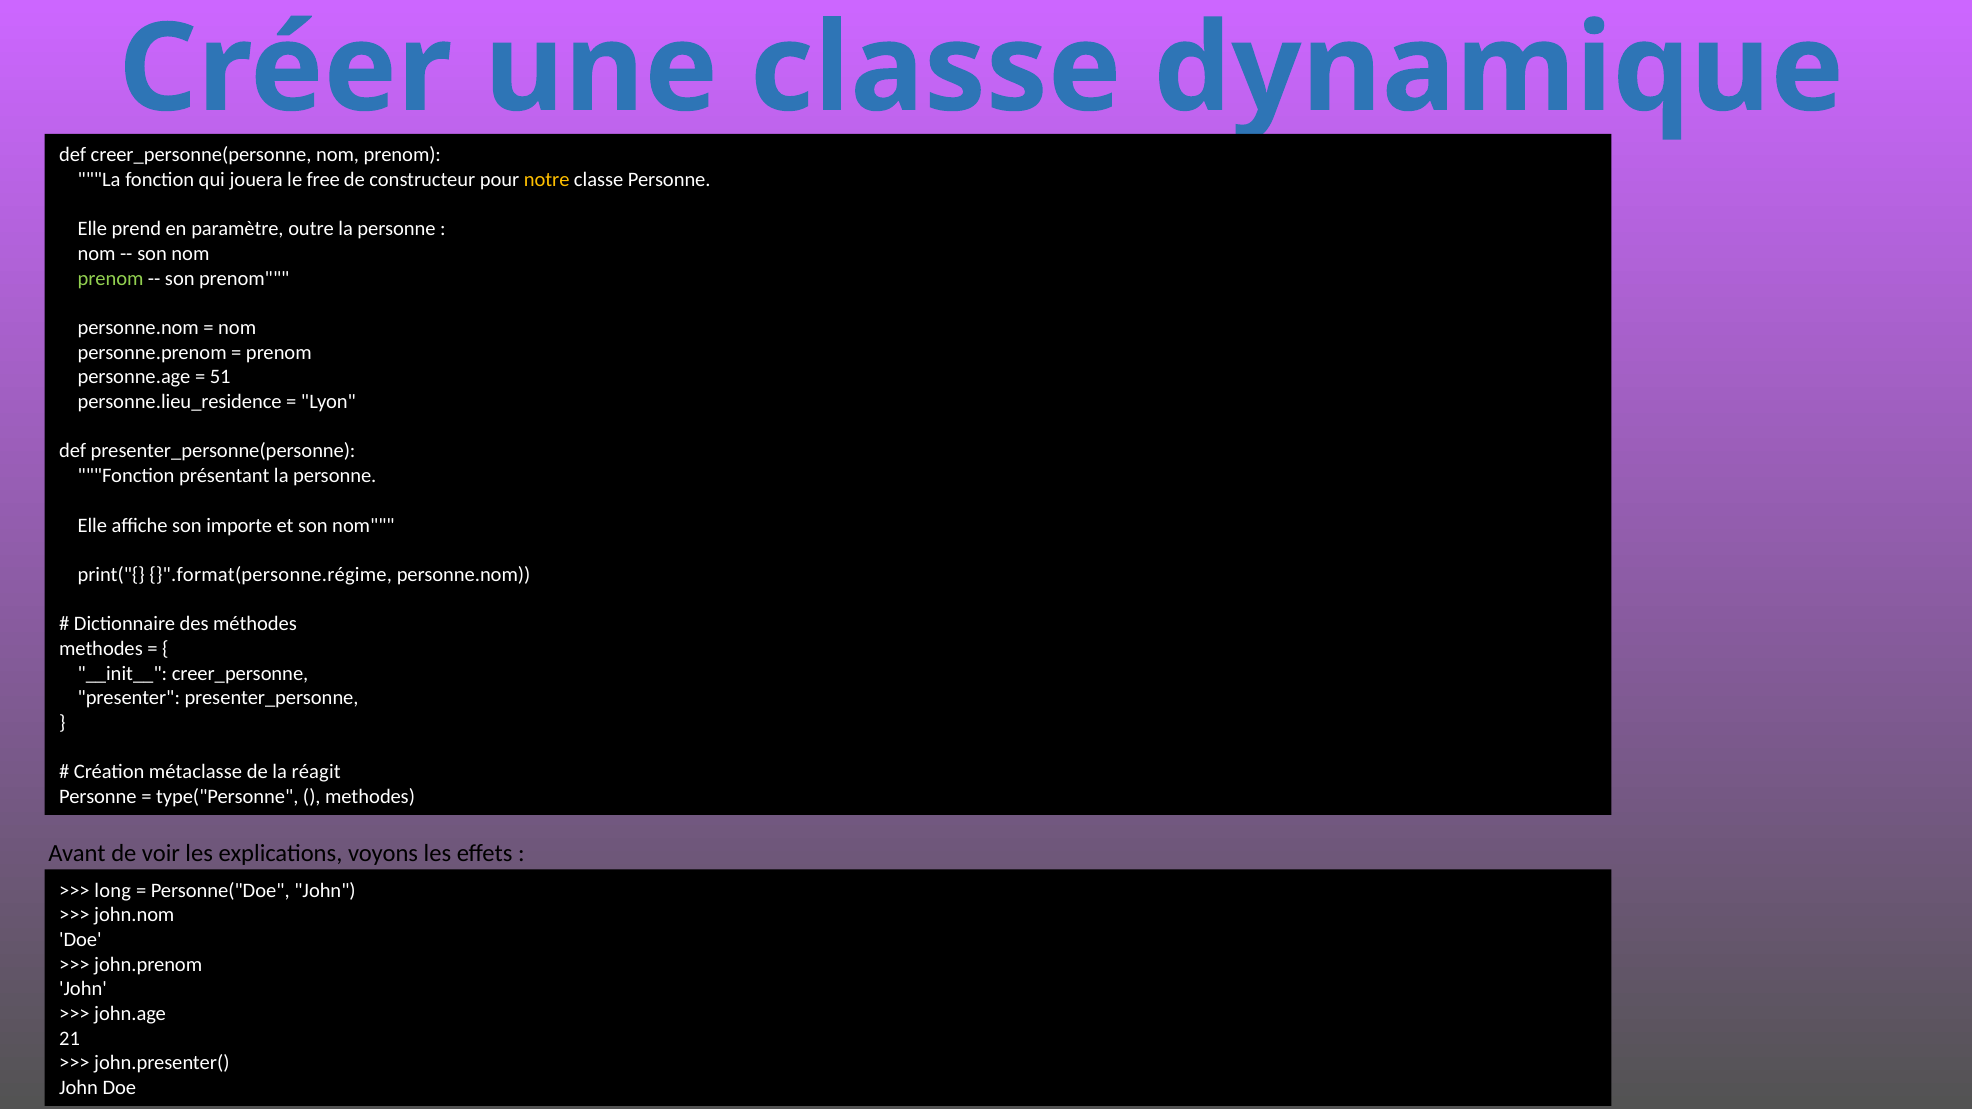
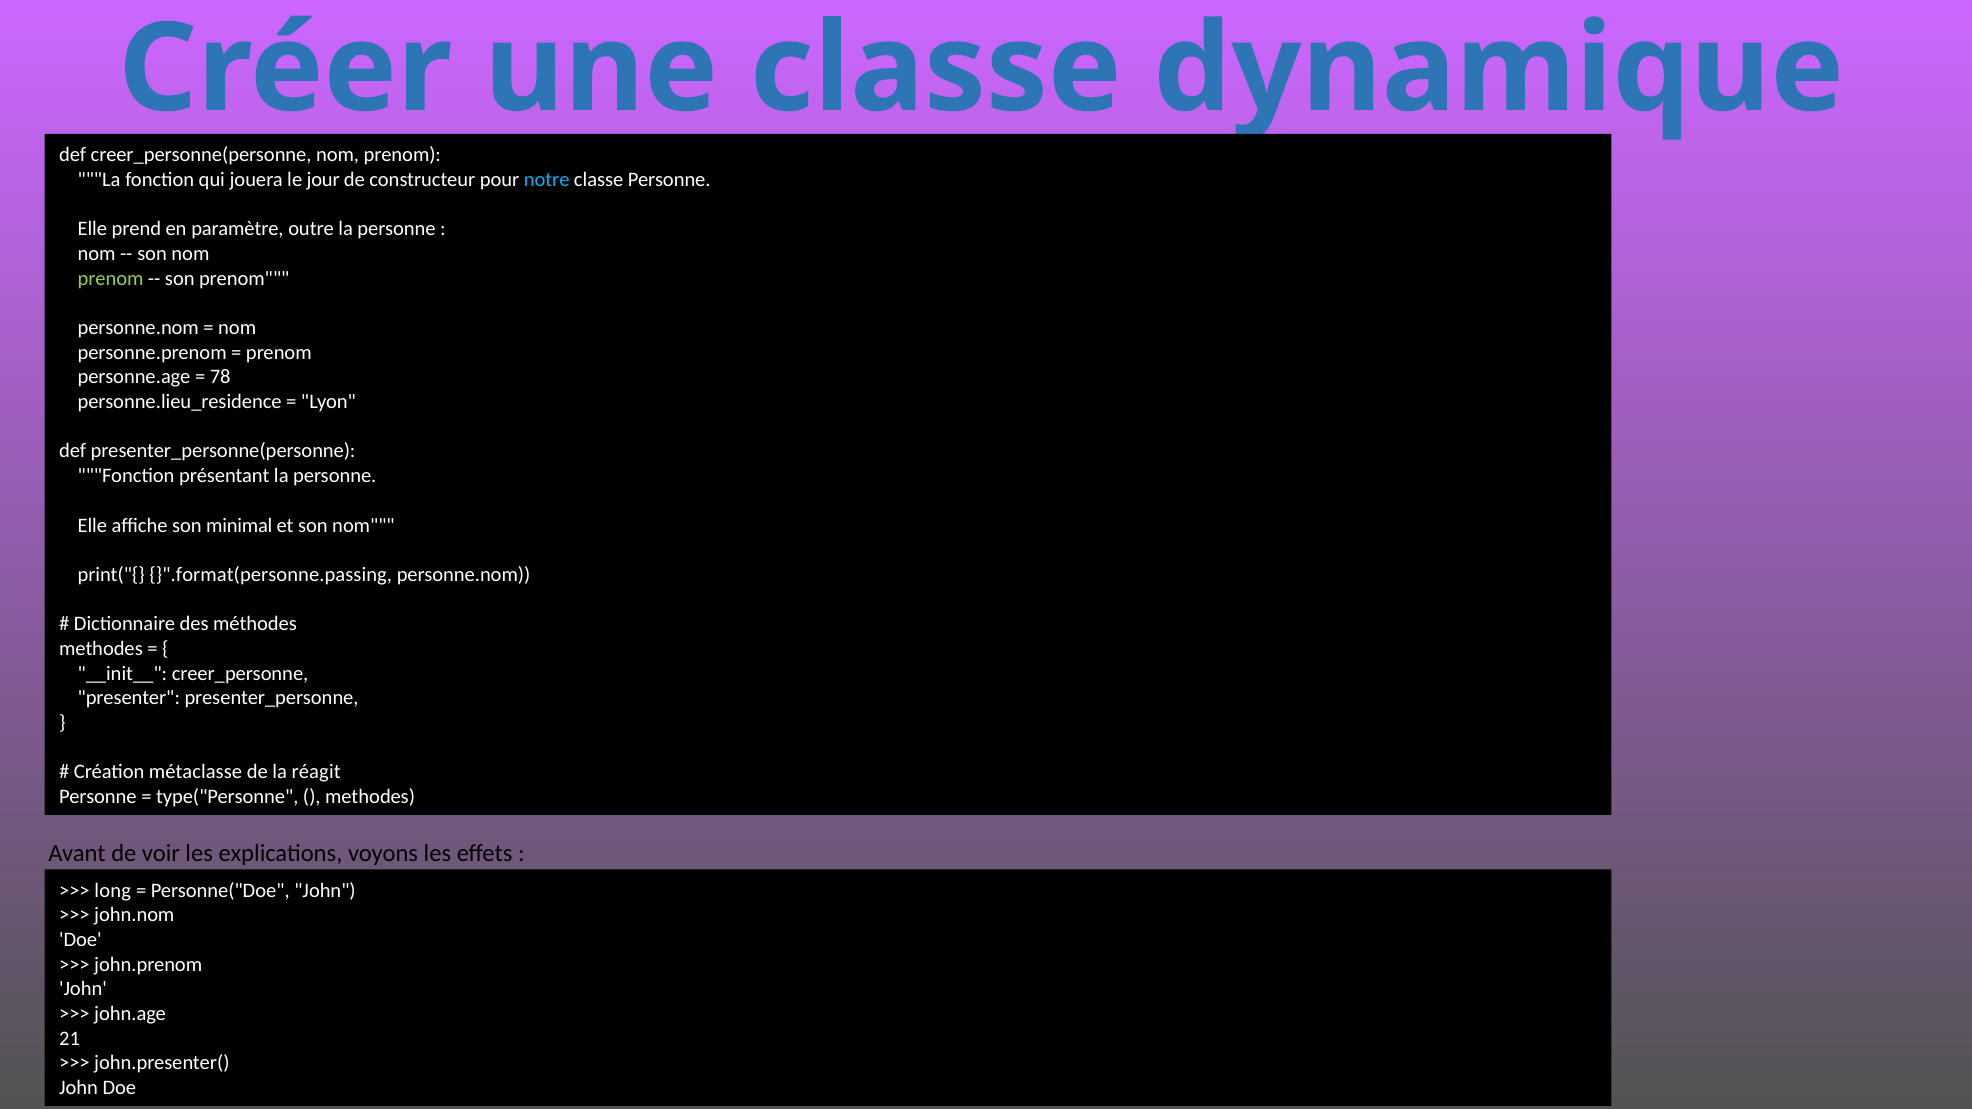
free: free -> jour (323, 180)
notre colour: yellow -> light blue (547, 180)
51: 51 -> 78 (220, 377)
importe: importe -> minimal (239, 525)
}".format(personne.régime: }".format(personne.régime -> }".format(personne.passing (271, 575)
